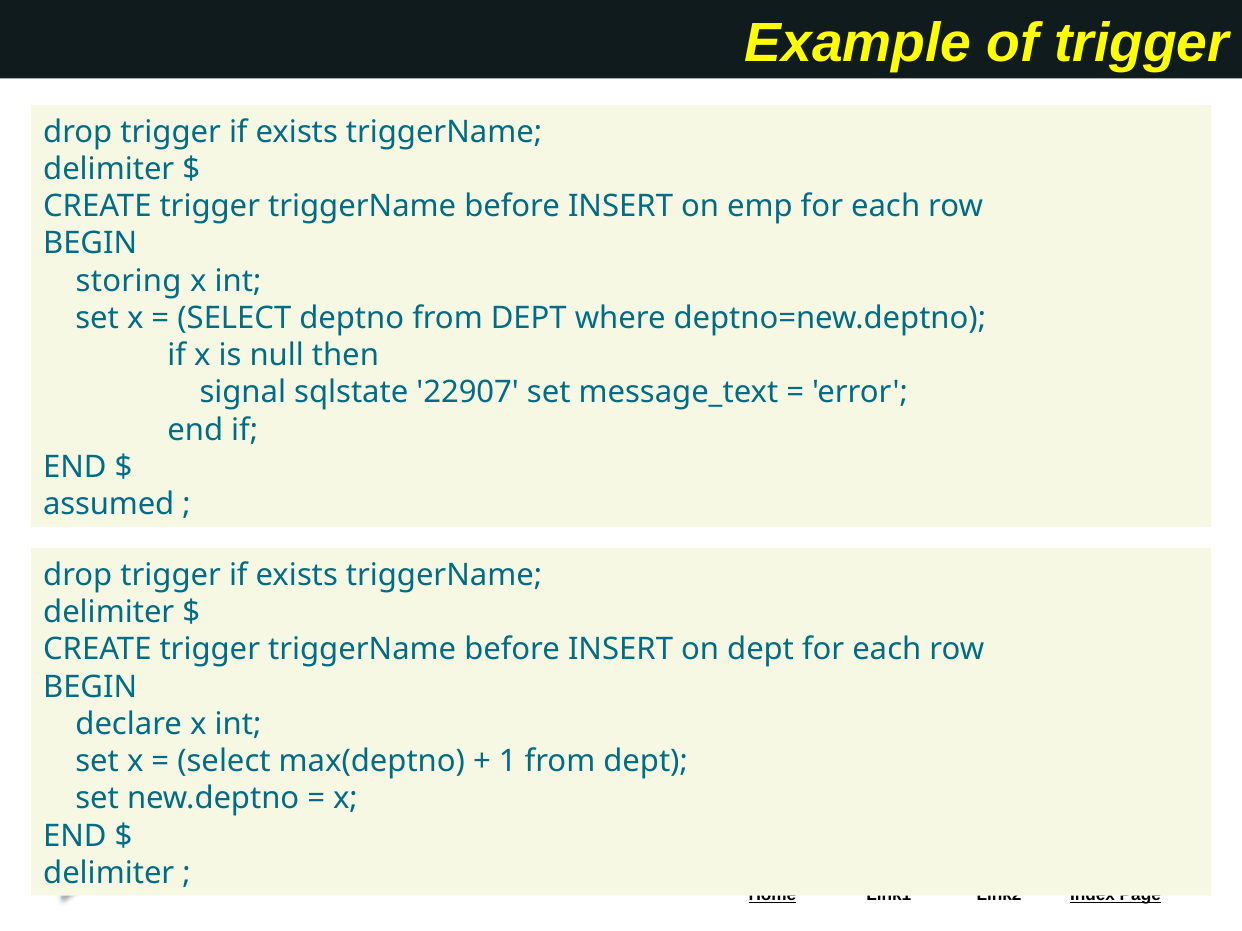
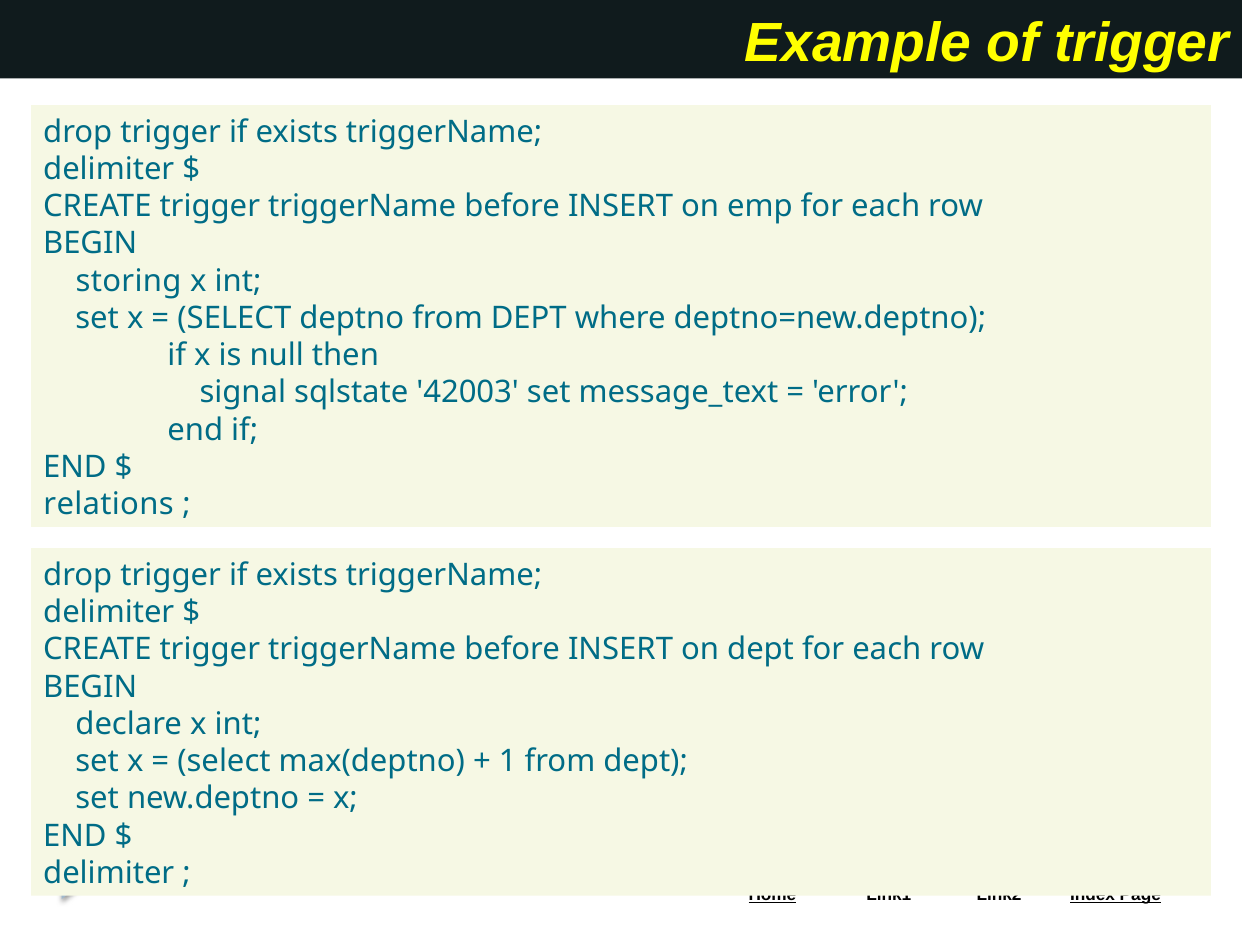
22907: 22907 -> 42003 (468, 393)
assumed: assumed -> relations (109, 505)
